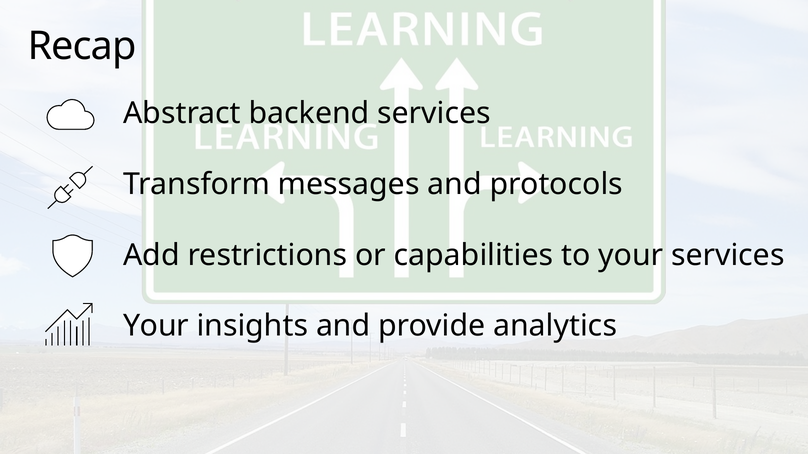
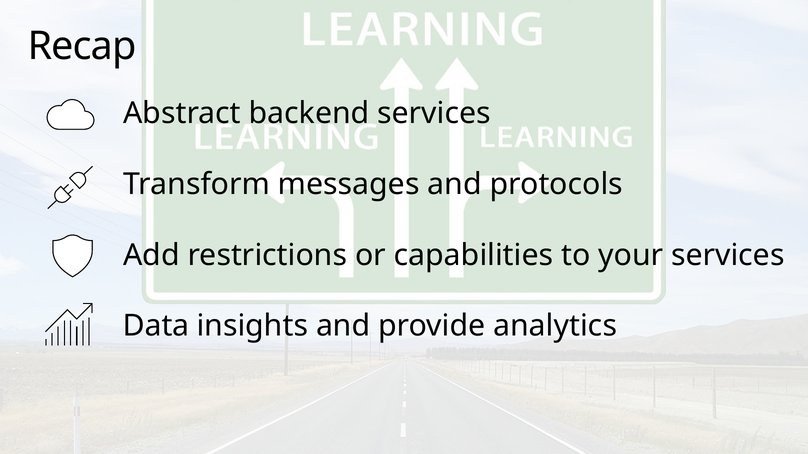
Your: Your -> Data (156, 326)
